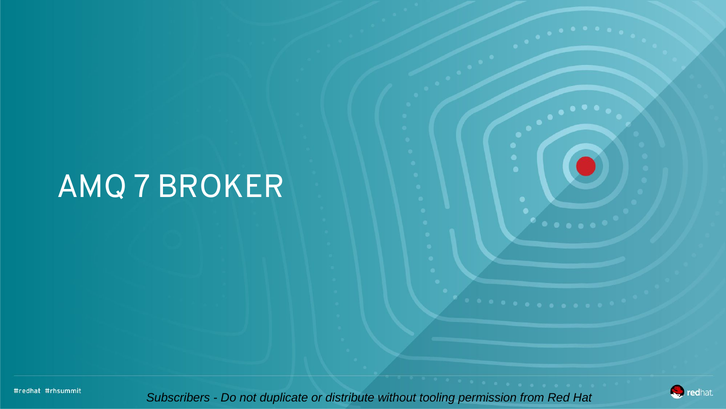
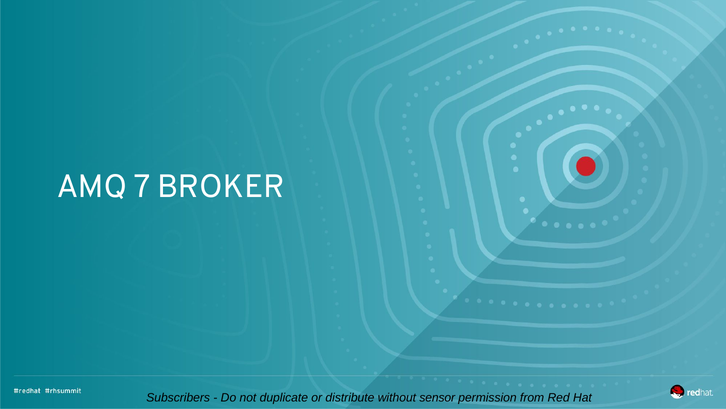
tooling: tooling -> sensor (437, 397)
